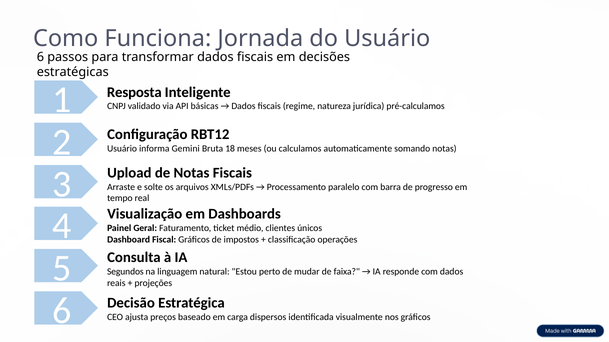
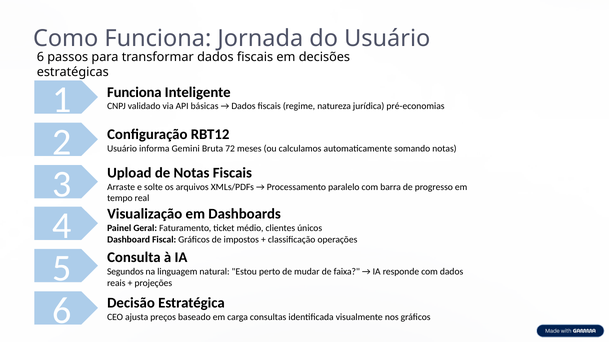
Resposta: Resposta -> Funciona (134, 92)
pré-calculamos: pré-calculamos -> pré-economias (415, 107)
18: 18 -> 72 (230, 149)
dispersos: dispersos -> consultas (268, 318)
